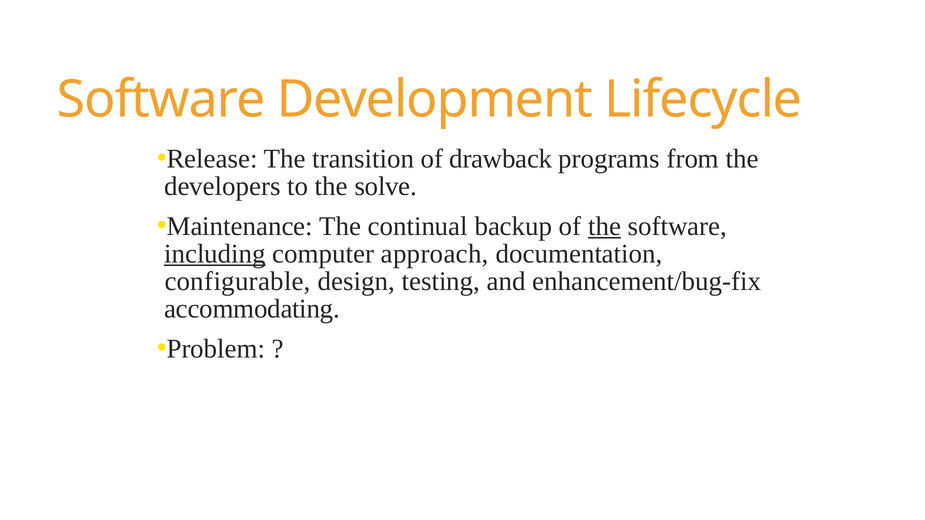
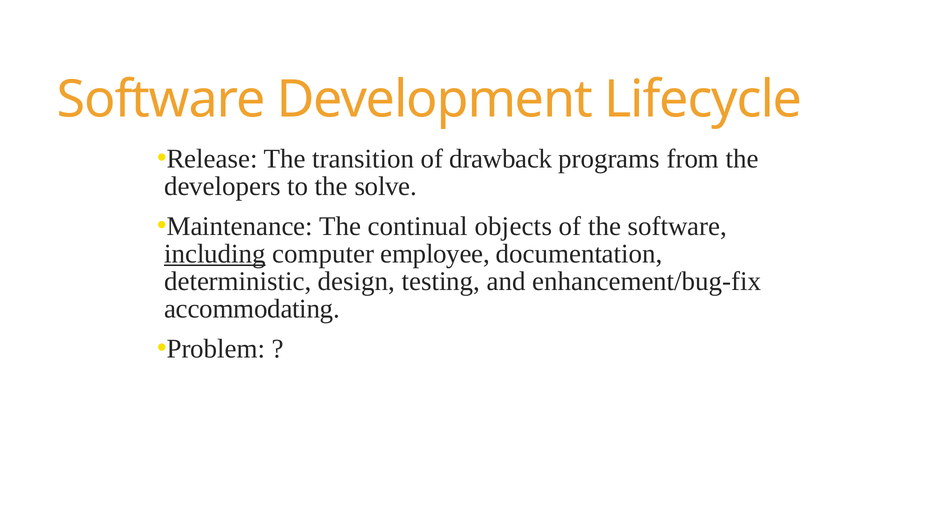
backup: backup -> objects (513, 226)
the underline: present -> none (605, 226)
approach: approach -> employee (435, 254)
configurable: configurable -> deterministic (238, 281)
